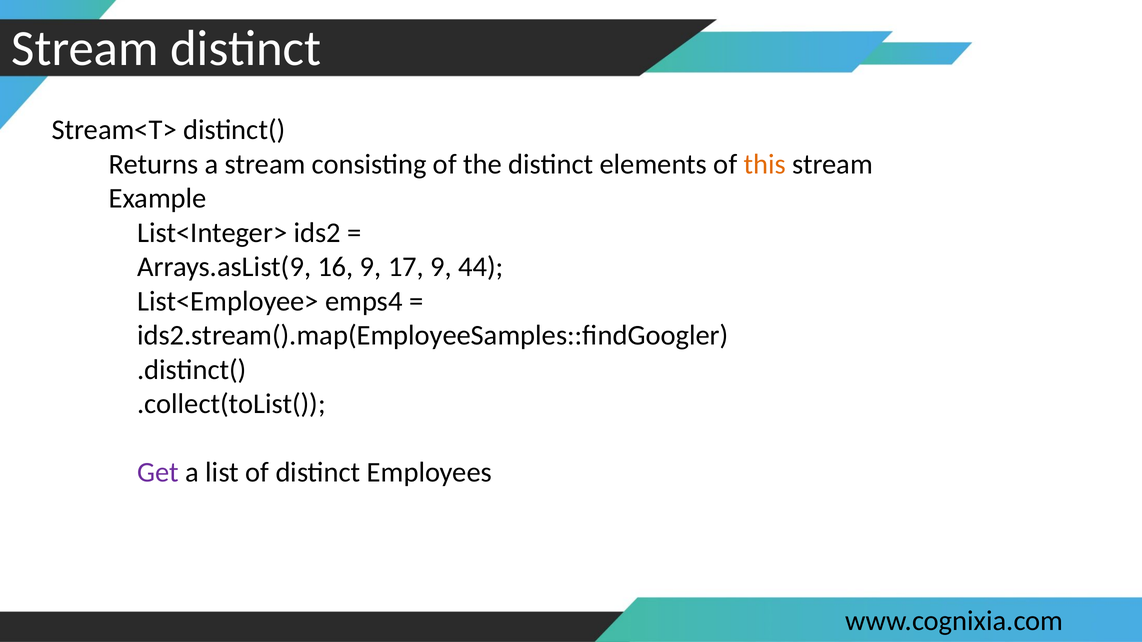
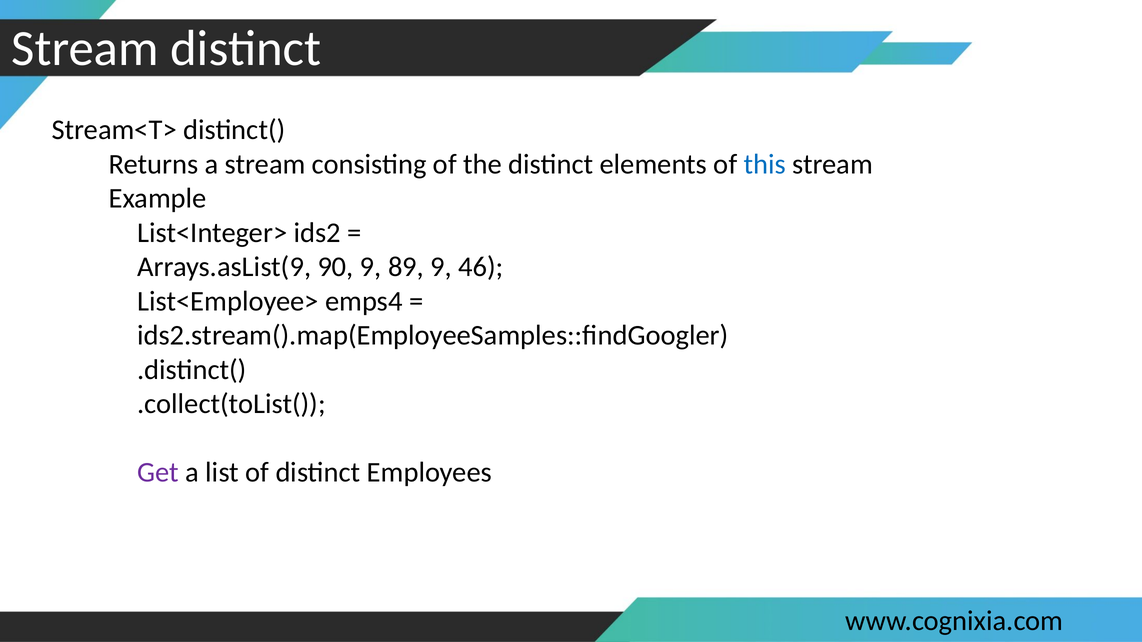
this colour: orange -> blue (765, 164)
16: 16 -> 90 (336, 267)
17: 17 -> 89 (406, 267)
44: 44 -> 46 (481, 267)
